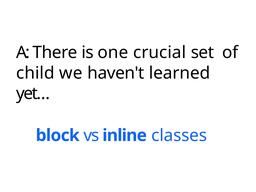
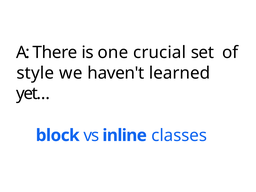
child: child -> style (35, 73)
